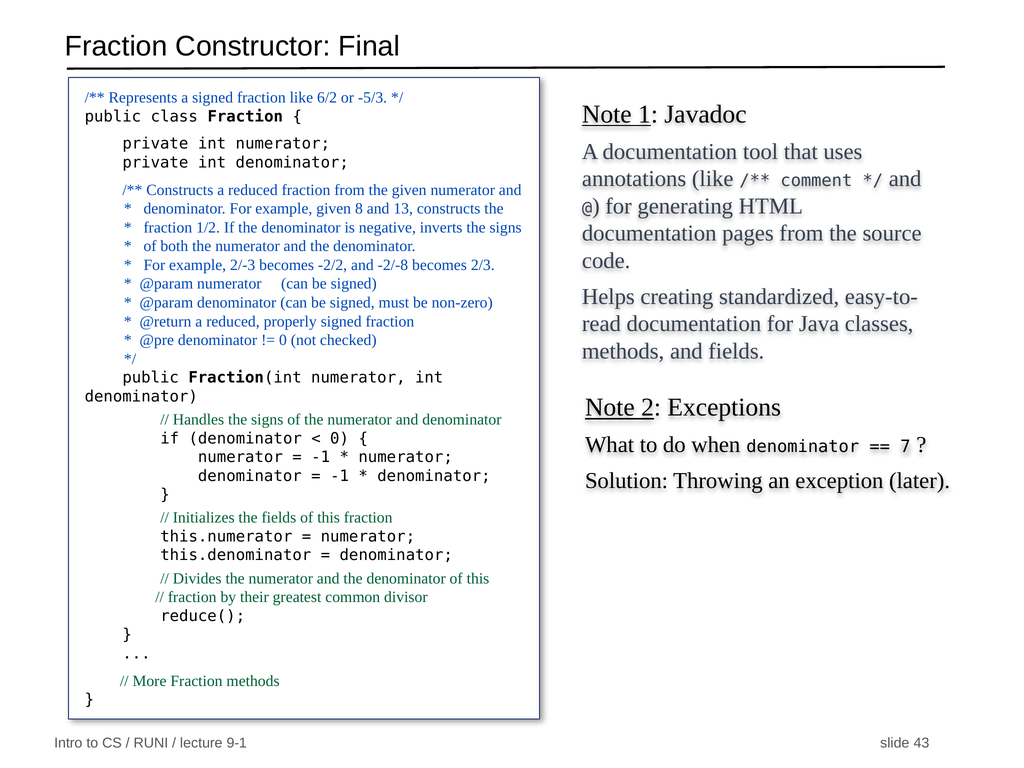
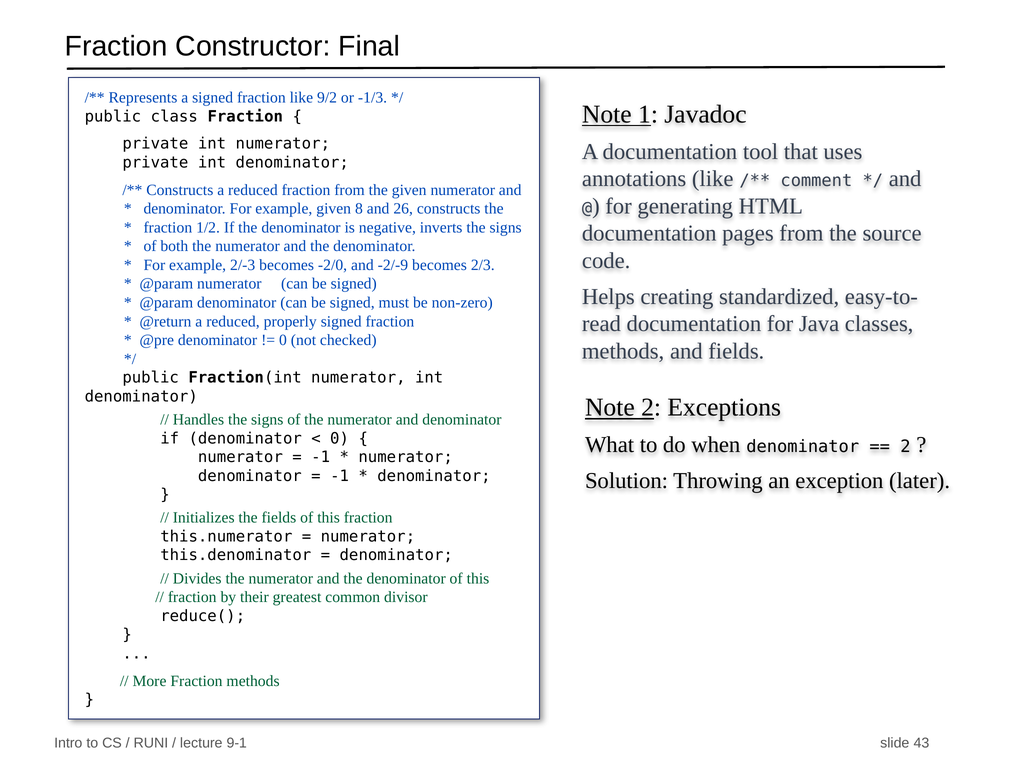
6/2: 6/2 -> 9/2 (327, 98)
-5/3: -5/3 -> -1/3 (373, 98)
13: 13 -> 26 (403, 209)
-2/2: -2/2 -> -2/0 (333, 265)
-2/-8: -2/-8 -> -2/-9 (393, 265)
7: 7 -> 2 (905, 447)
